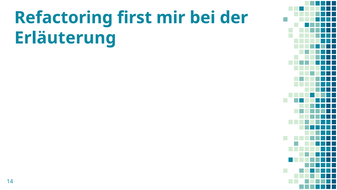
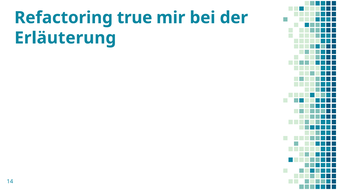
first: first -> true (135, 18)
